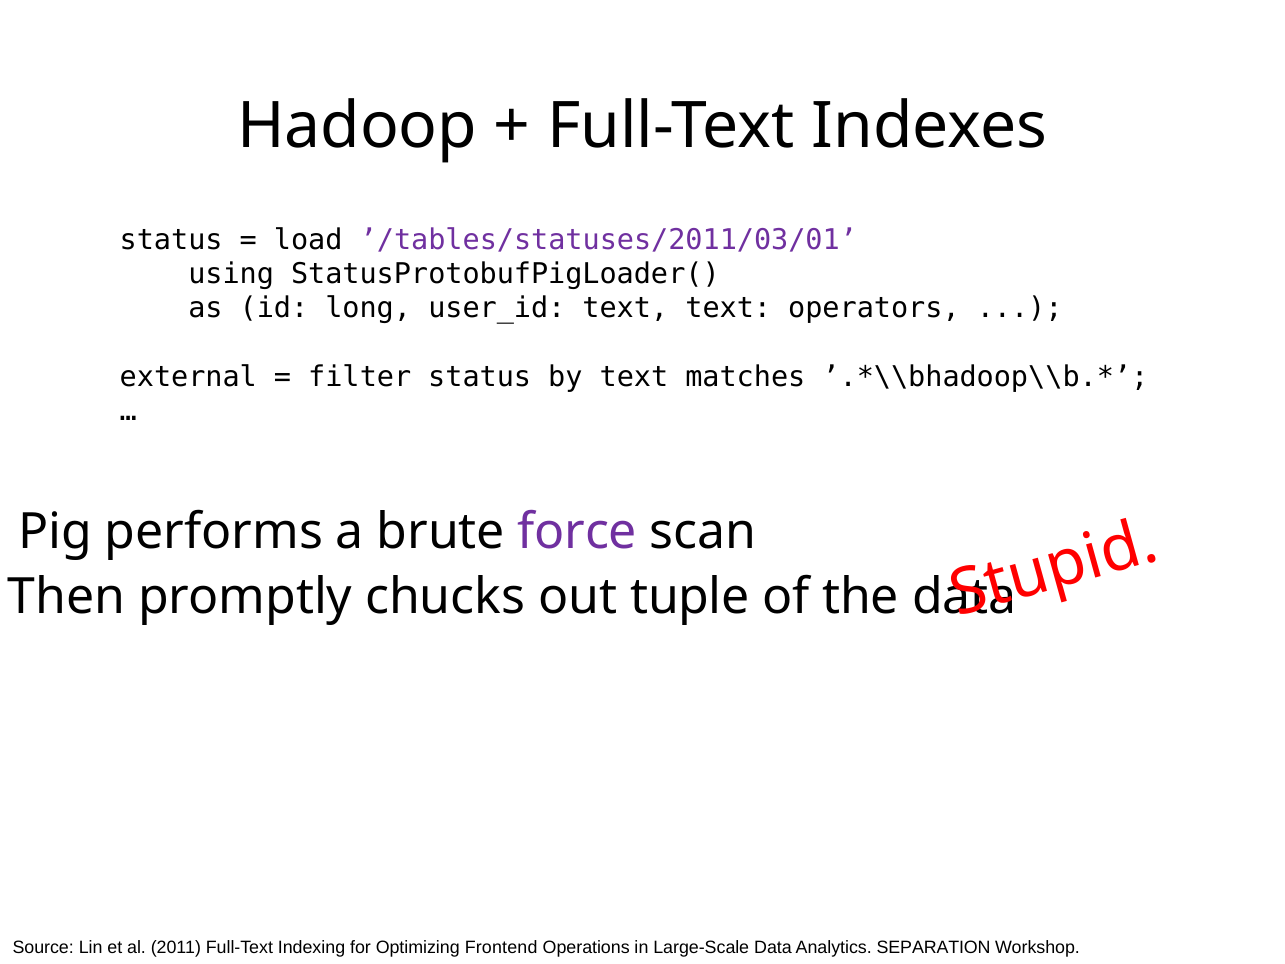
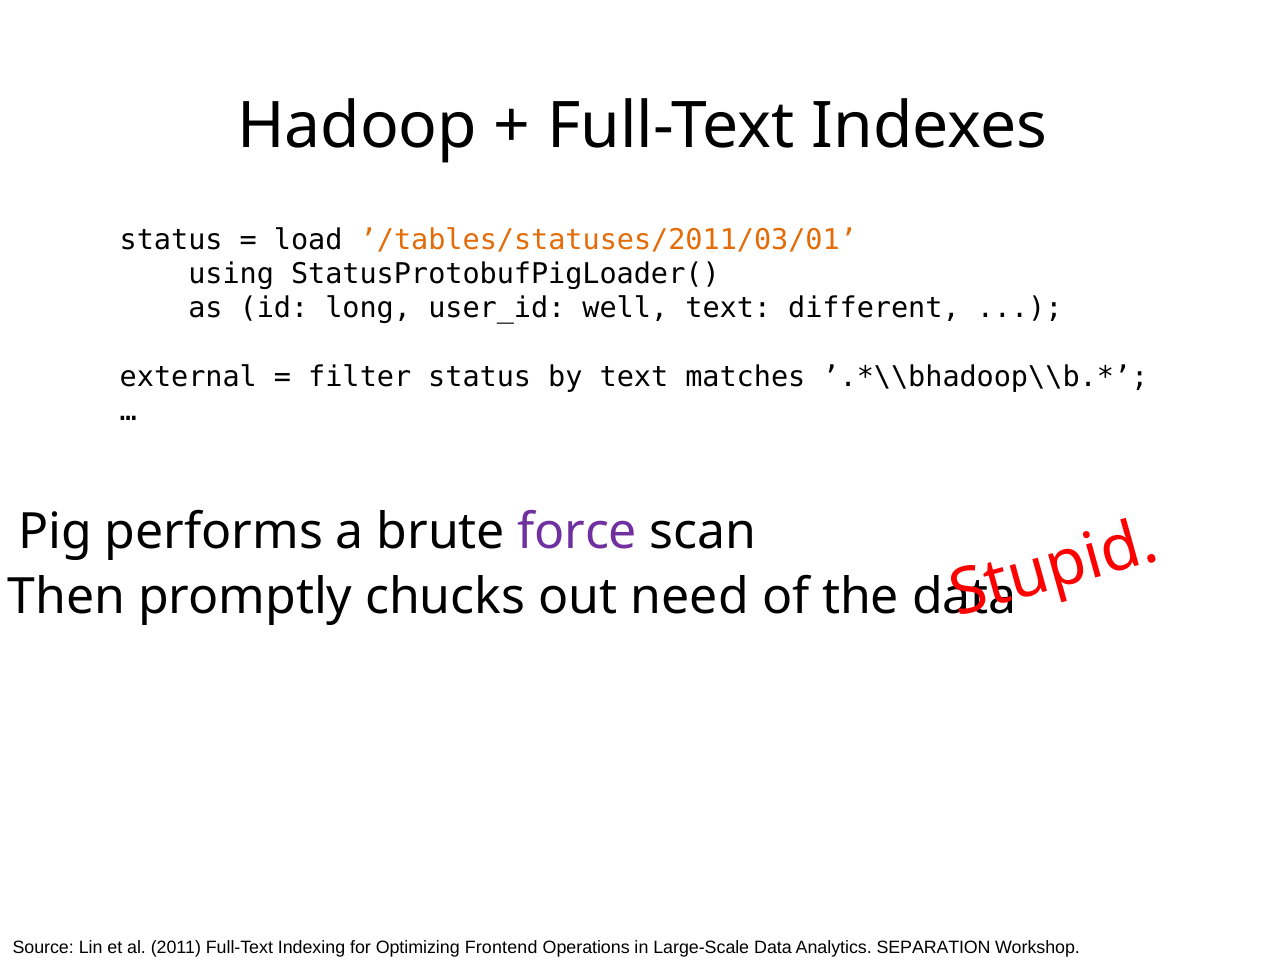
’/tables/statuses/2011/03/01 colour: purple -> orange (608, 240)
user_id text: text -> well (625, 308)
operators: operators -> different (874, 308)
tuple: tuple -> need (690, 597)
